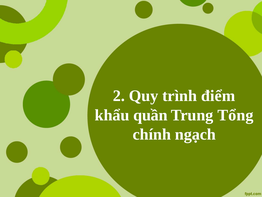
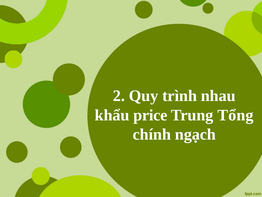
điểm: điểm -> nhau (218, 96)
quần: quần -> price (150, 115)
